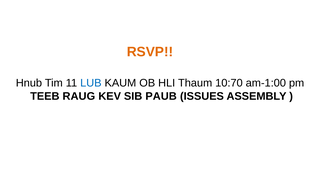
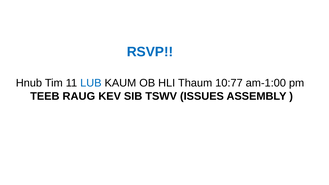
RSVP colour: orange -> blue (150, 52)
10:70: 10:70 -> 10:77 (229, 83)
PAUB: PAUB -> TSWV (161, 96)
